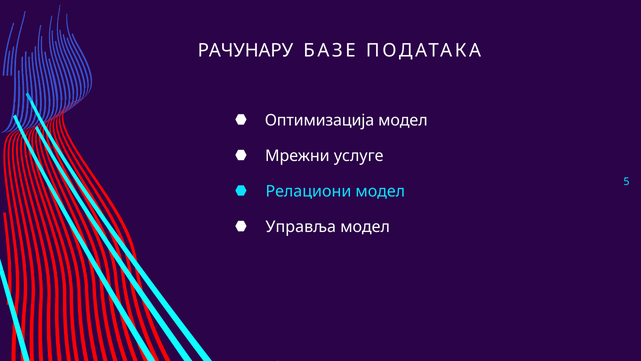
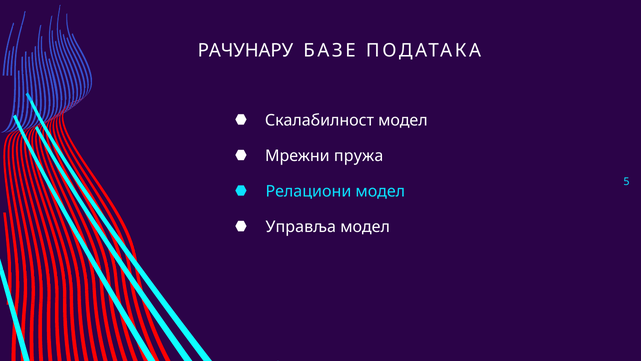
Оптимизација: Оптимизација -> Скалабилност (319, 120)
услуге: услуге -> пружа (359, 156)
